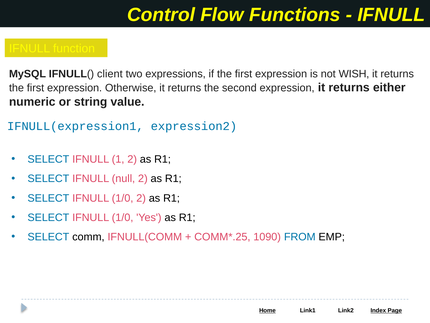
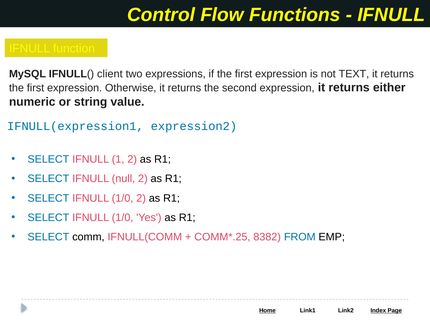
WISH: WISH -> TEXT (354, 74)
1090: 1090 -> 8382 (267, 237)
